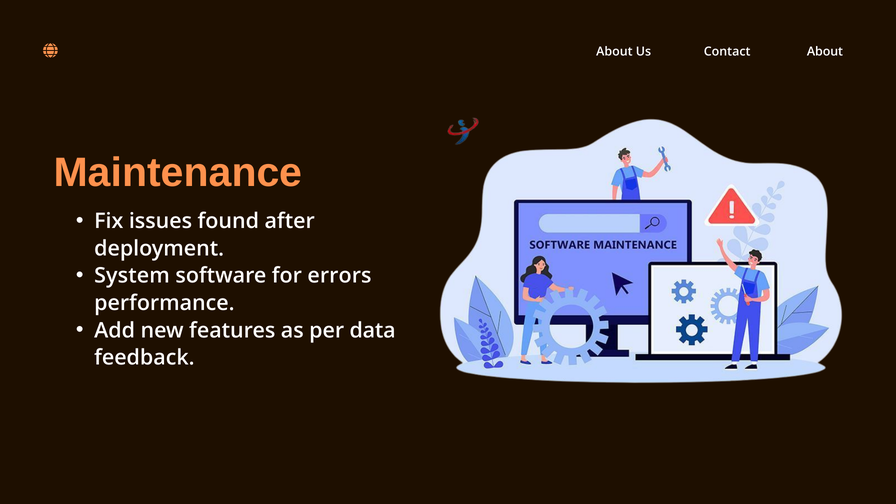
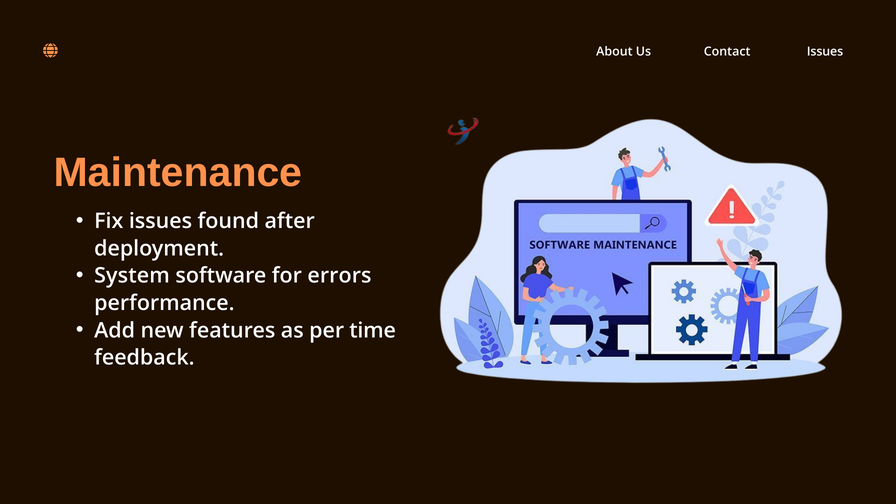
About: About -> Issues (825, 51)
data: data -> time (373, 330)
